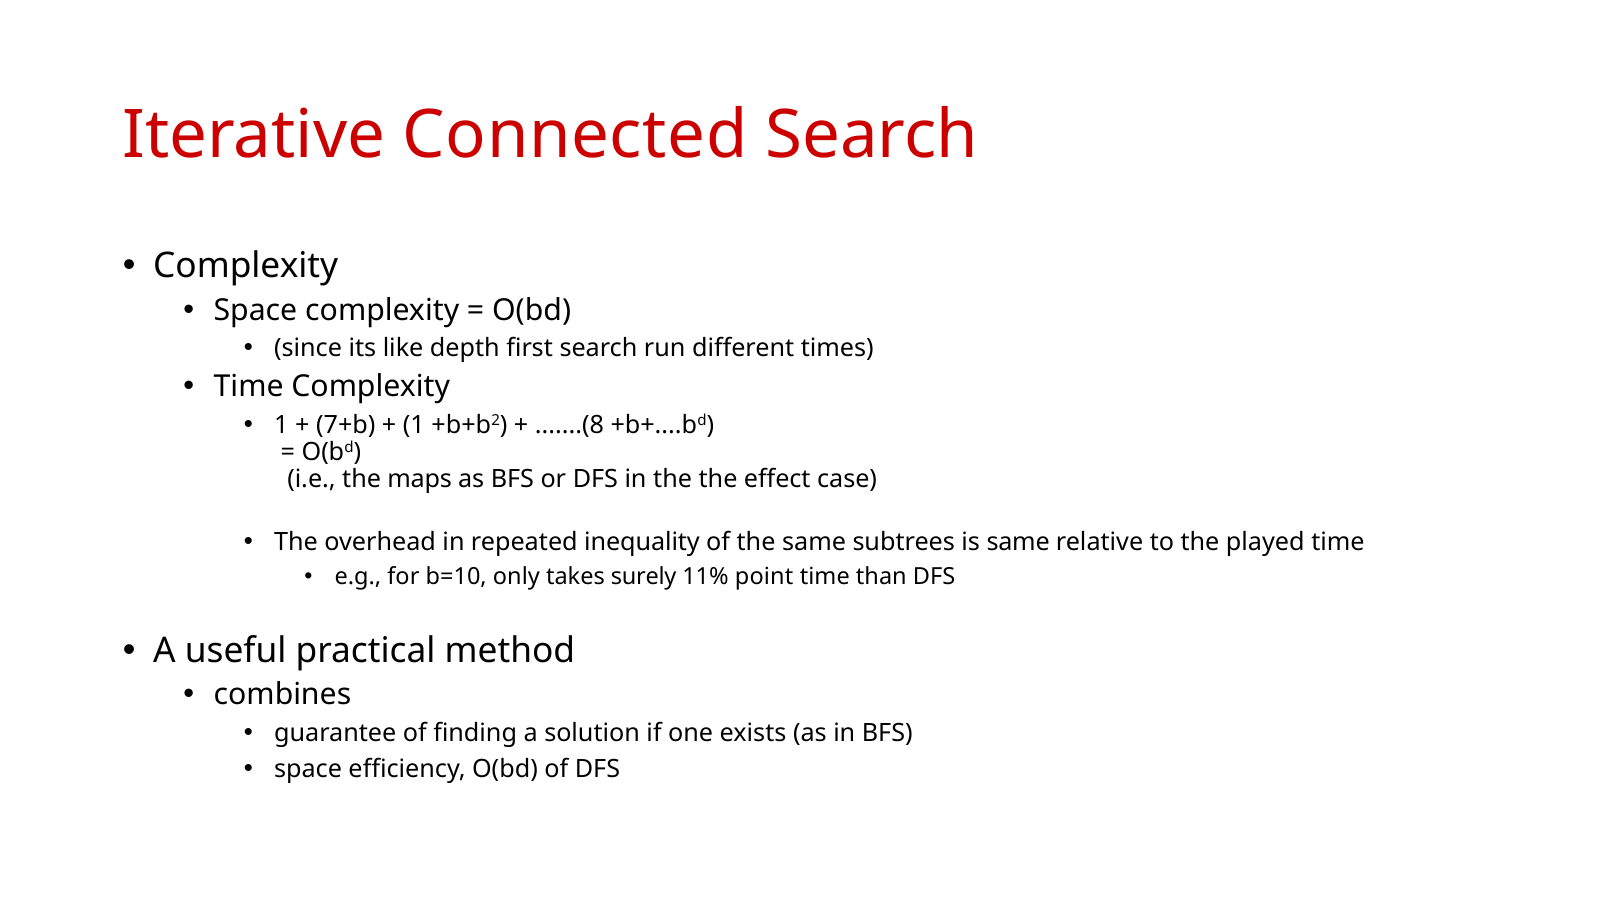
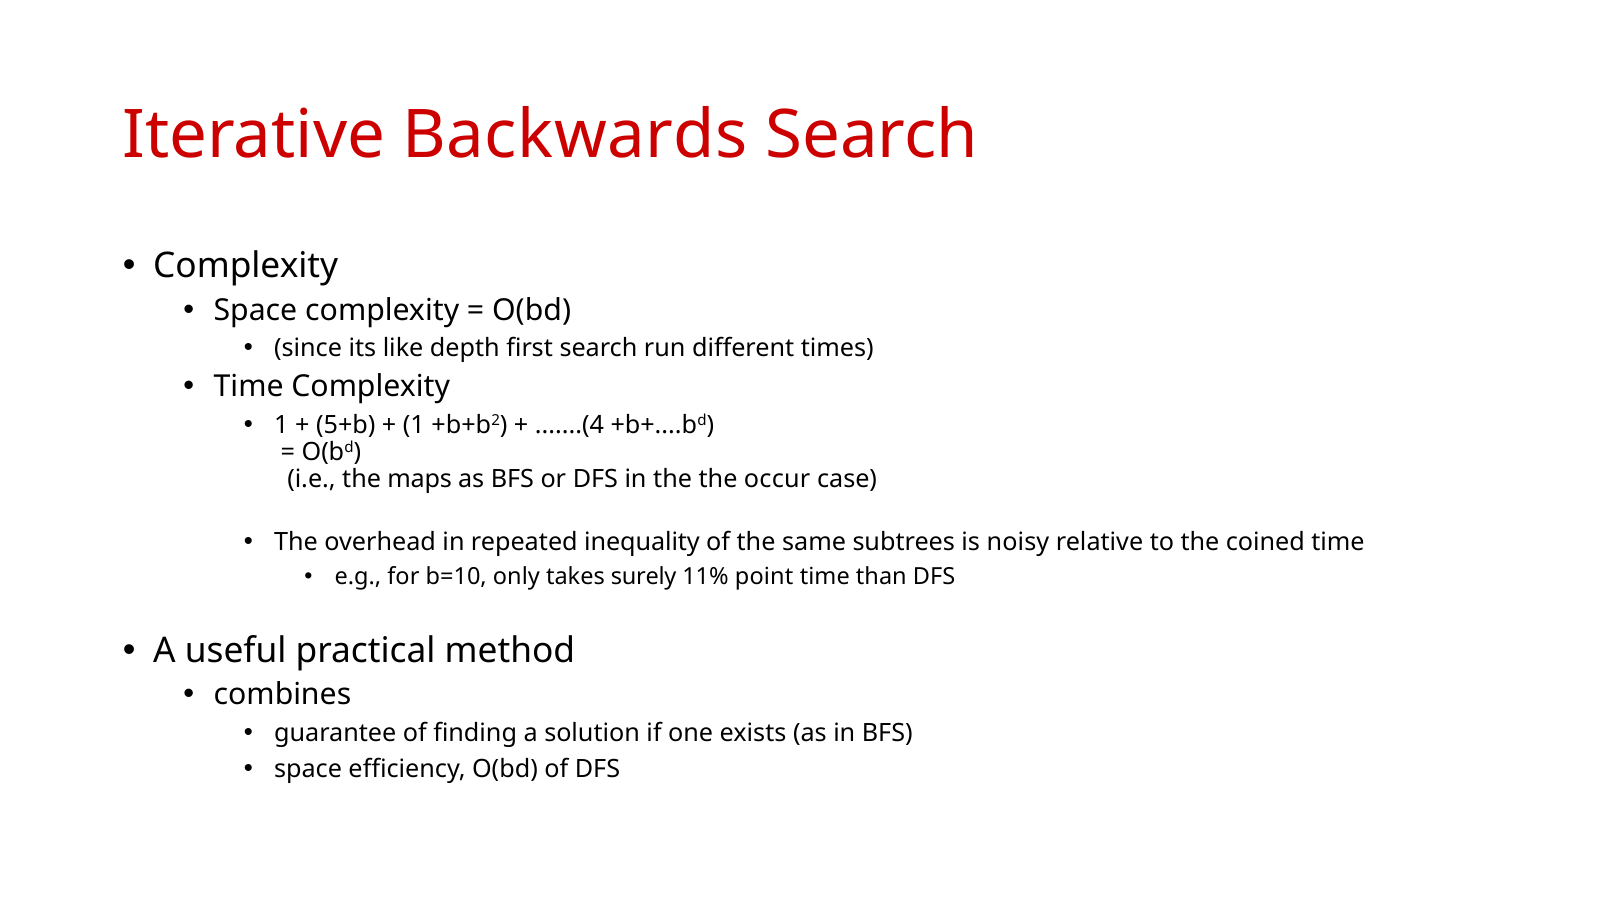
Connected: Connected -> Backwards (575, 136)
7+b: 7+b -> 5+b (346, 425)
.......(8: .......(8 -> .......(4 (569, 425)
effect: effect -> occur (777, 480)
is same: same -> noisy (1018, 543)
played: played -> coined (1265, 543)
